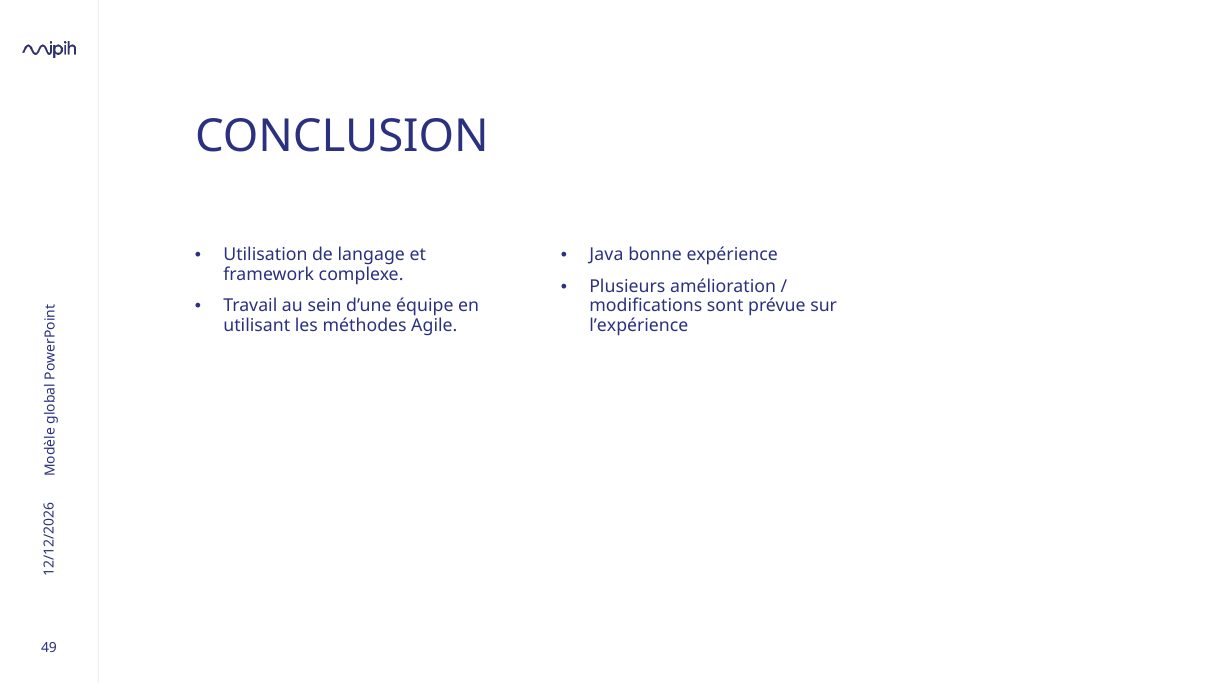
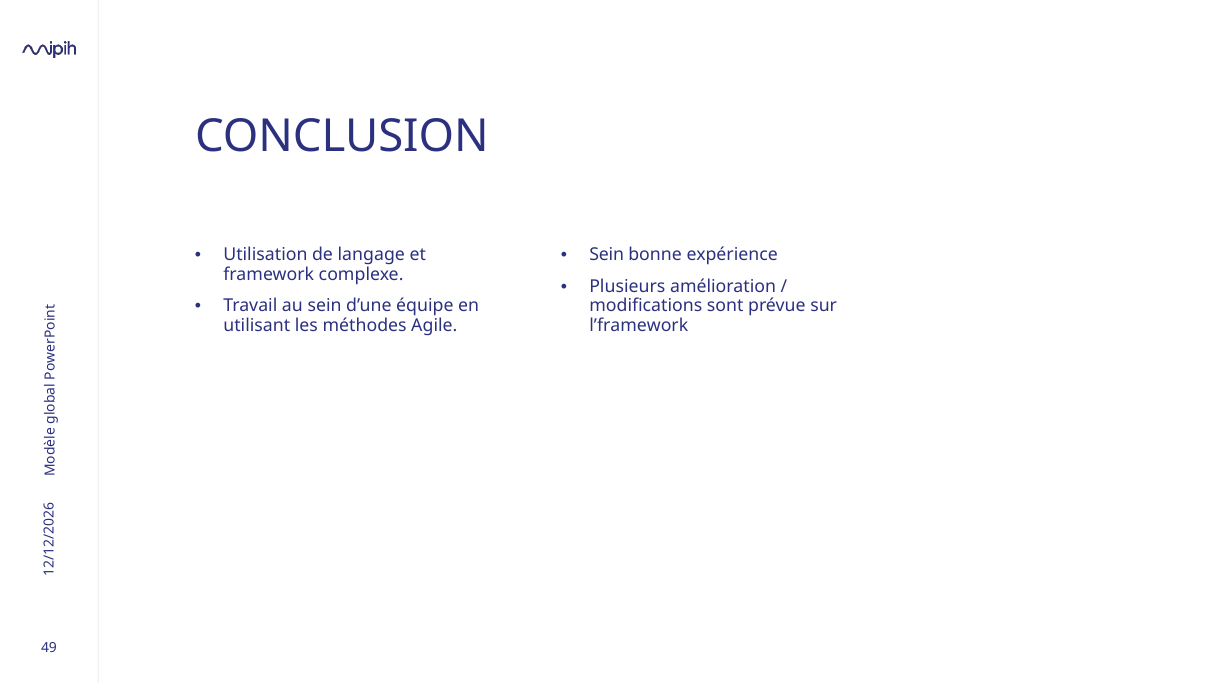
Java: Java -> Sein (607, 255)
l’expérience: l’expérience -> l’framework (639, 325)
